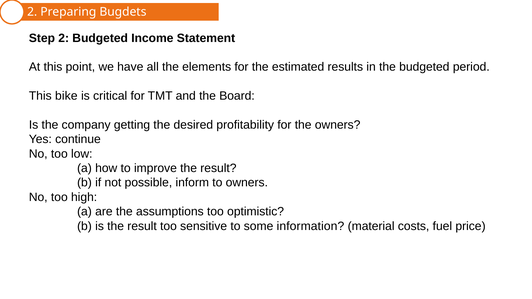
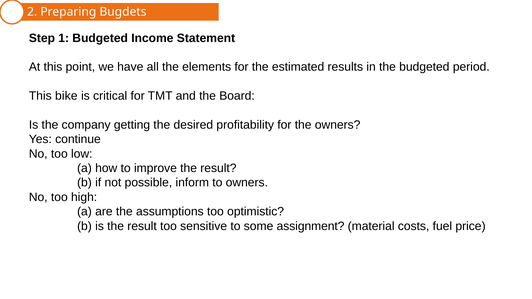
Step 2: 2 -> 1 (64, 38)
information: information -> assignment (311, 226)
